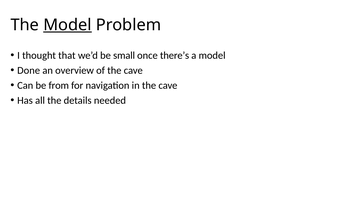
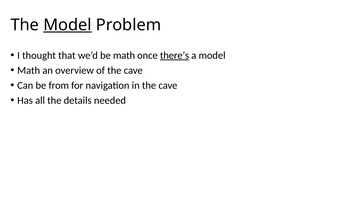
be small: small -> math (124, 55)
there’s underline: none -> present (175, 55)
Done: Done -> Math (29, 71)
